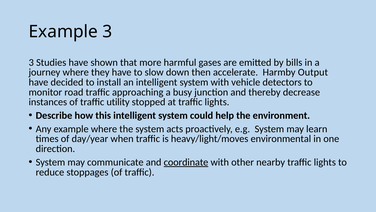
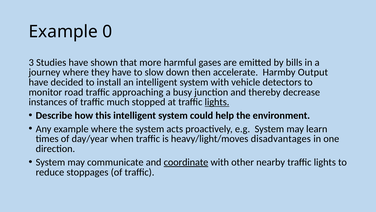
Example 3: 3 -> 0 (107, 32)
utility: utility -> much (118, 102)
lights underline: none -> present (217, 102)
environmental: environmental -> disadvantages (281, 139)
